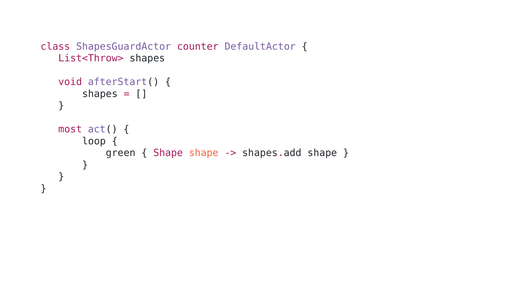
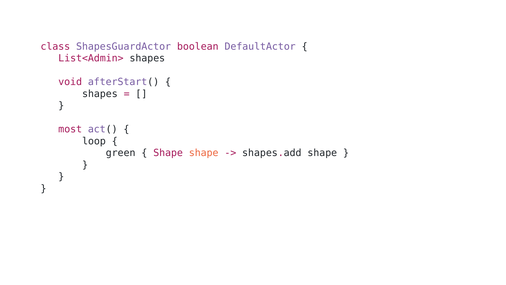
counter: counter -> boolean (198, 46)
List<Throw>: List<Throw> -> List<Admin> (91, 58)
